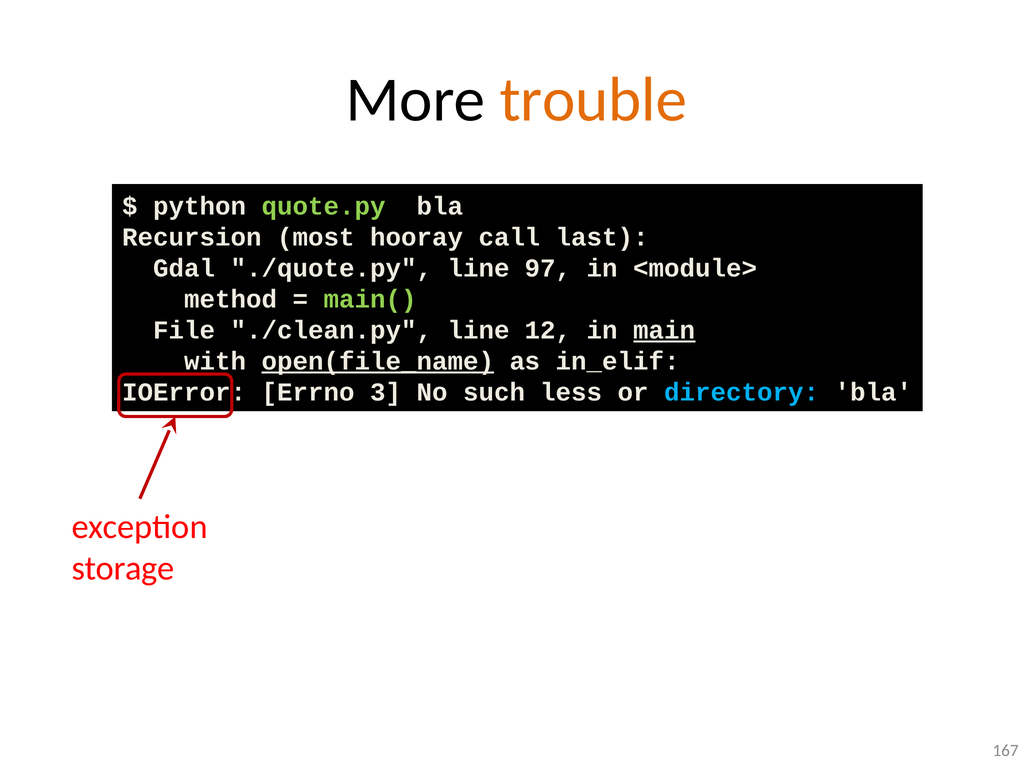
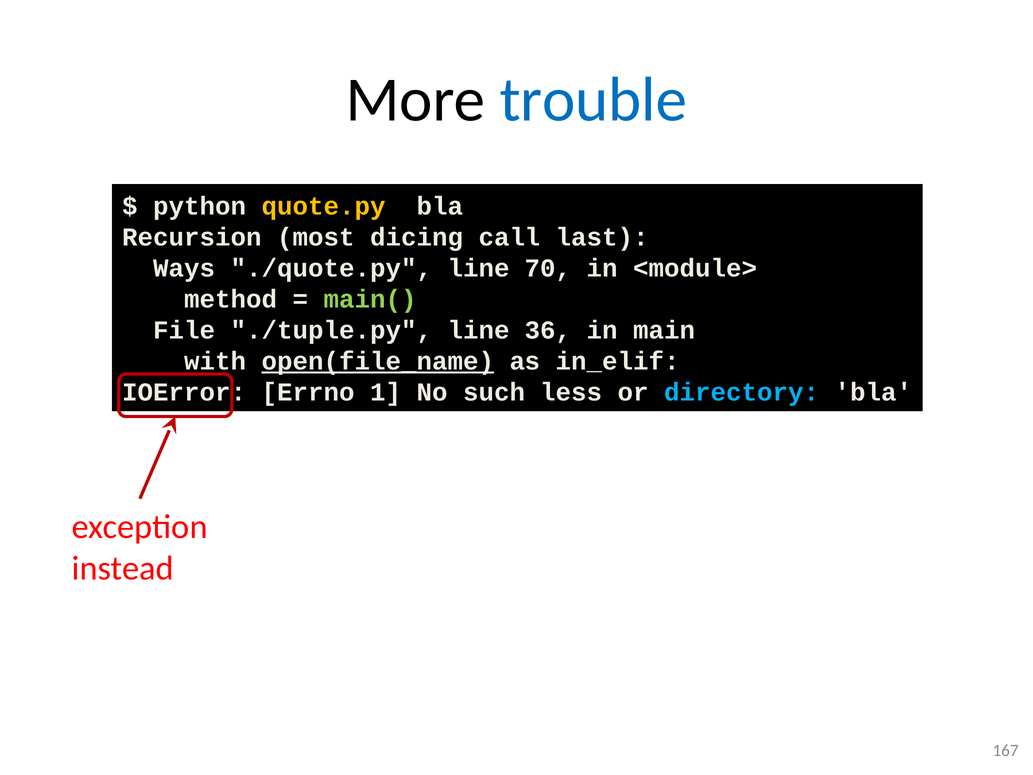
trouble colour: orange -> blue (593, 100)
quote.py colour: light green -> yellow (324, 206)
hooray: hooray -> dicing (417, 237)
Gdal: Gdal -> Ways (184, 268)
97: 97 -> 70 (548, 268)
./clean.py: ./clean.py -> ./tuple.py (331, 330)
12: 12 -> 36 (548, 330)
main underline: present -> none (664, 330)
3: 3 -> 1 (386, 392)
storage: storage -> instead (123, 568)
